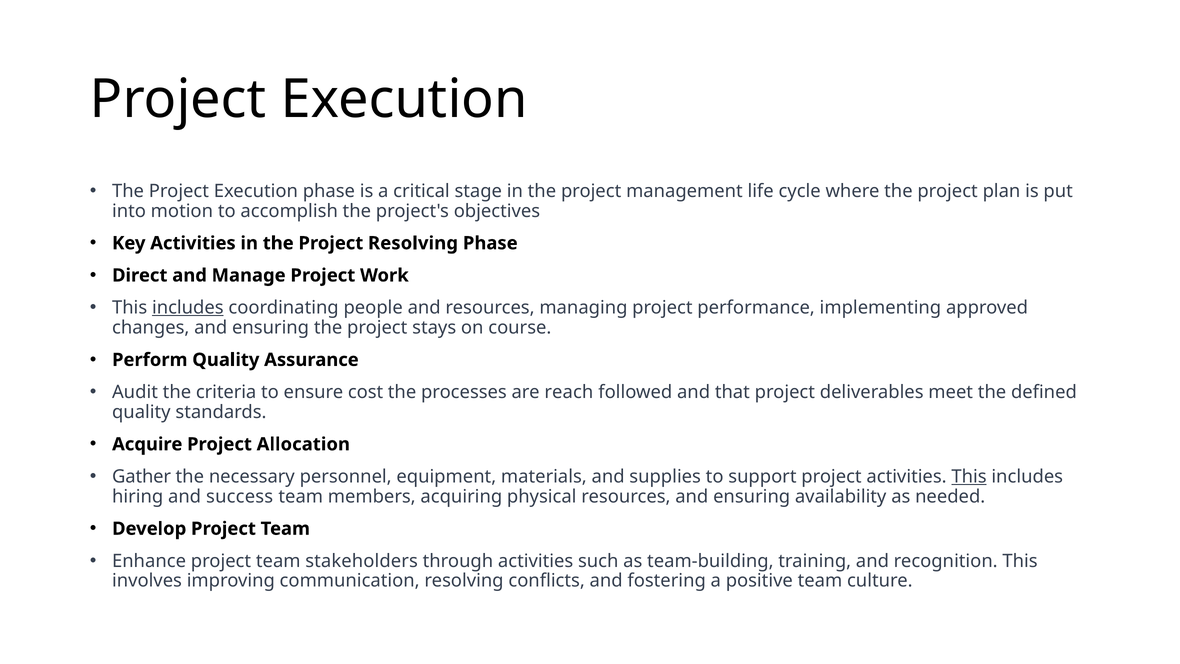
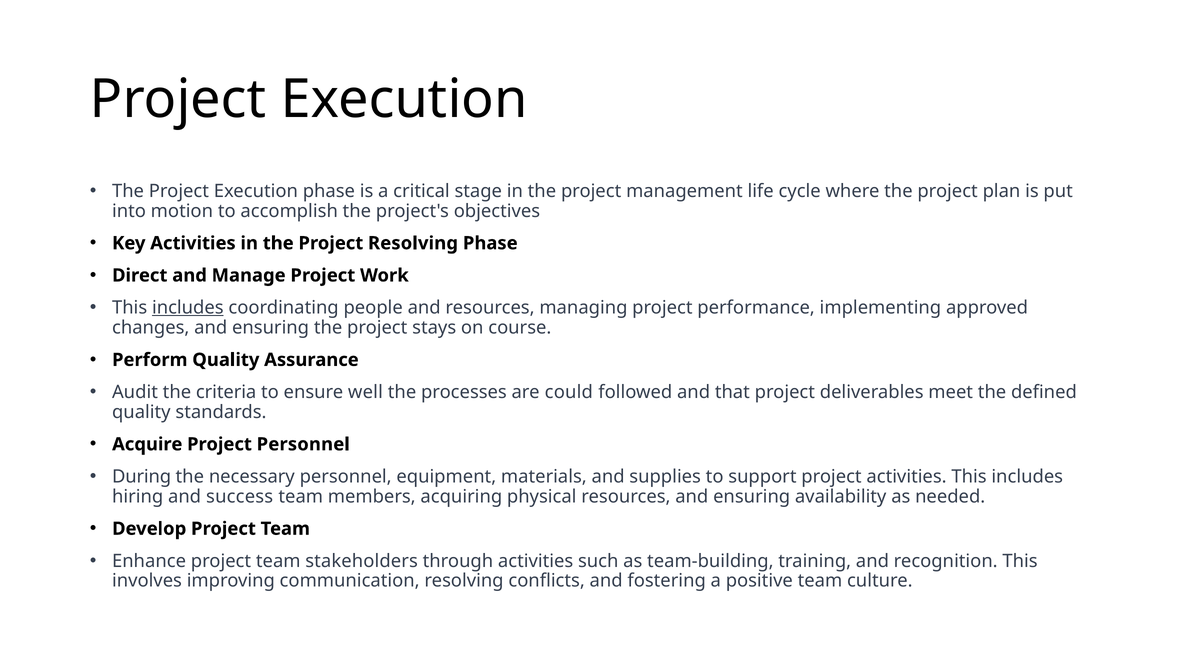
cost: cost -> well (365, 392)
reach: reach -> could (569, 392)
Project Allocation: Allocation -> Personnel (303, 444)
Gather: Gather -> During (142, 476)
This underline: present -> none (969, 476)
